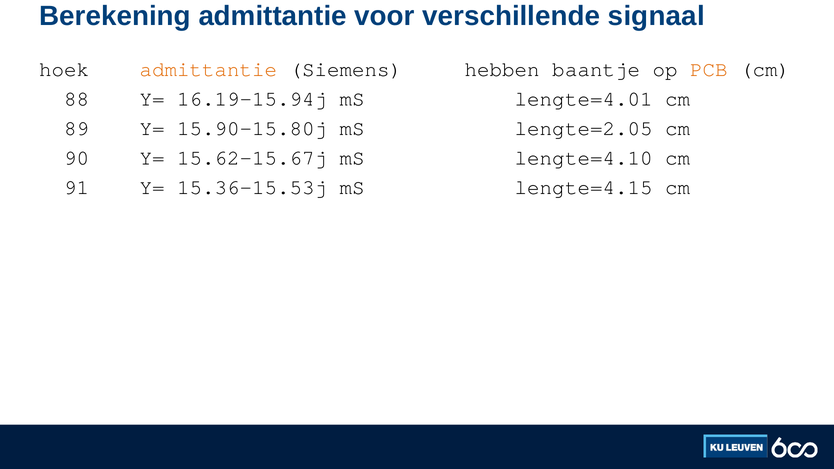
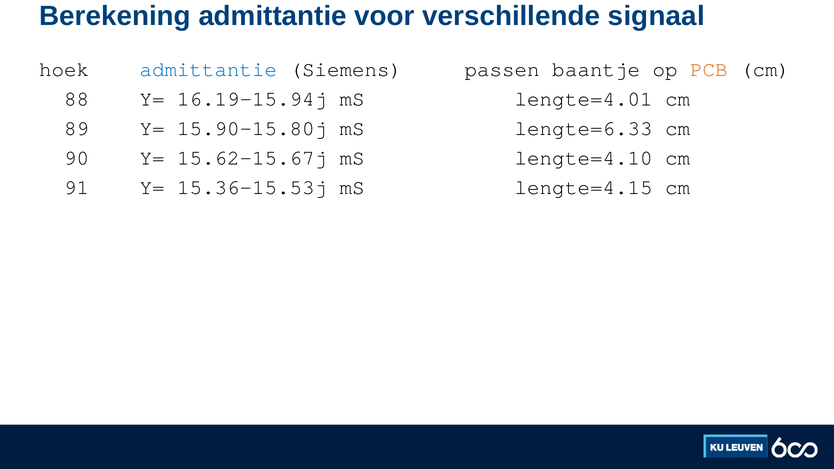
admittantie colour: orange -> blue (208, 69)
hebben: hebben -> passen (502, 69)
lengte=2.05: lengte=2.05 -> lengte=6.33 (584, 128)
